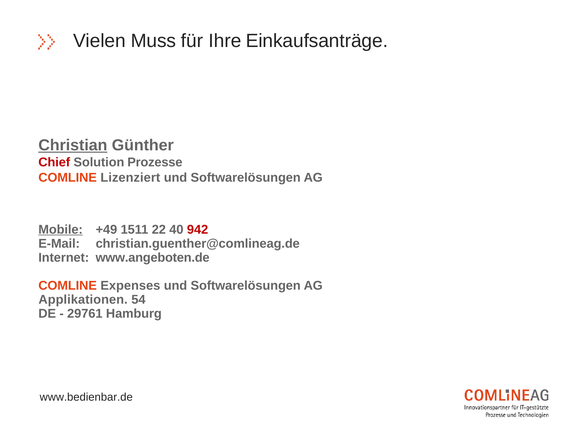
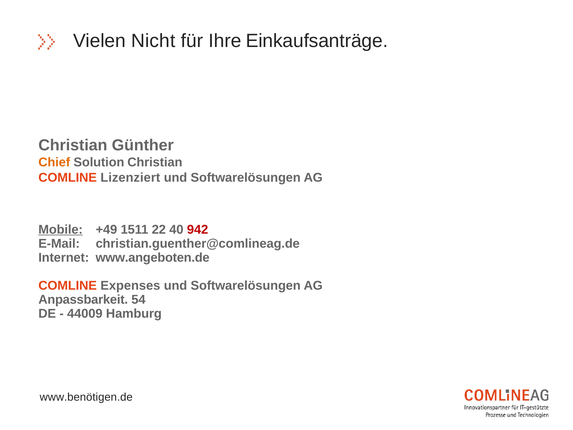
Muss: Muss -> Nicht (153, 41)
Christian underline: present -> none (73, 145)
Chief colour: red -> orange (54, 162)
Solution Prozesse: Prozesse -> Christian (155, 162)
Applikationen: Applikationen -> Anpassbarkeit (83, 299)
29761: 29761 -> 44009 (85, 314)
www.bedienbar.de: www.bedienbar.de -> www.benötigen.de (86, 397)
